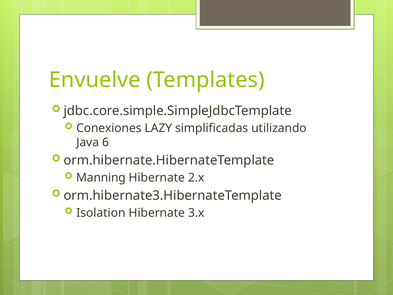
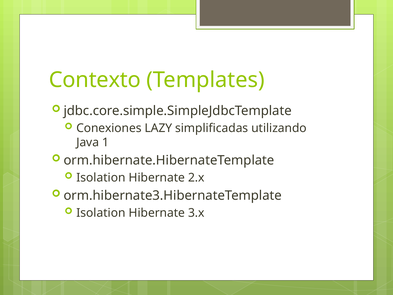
Envuelve: Envuelve -> Contexto (95, 80)
6: 6 -> 1 (106, 142)
Manning: Manning -> Isolation (101, 178)
